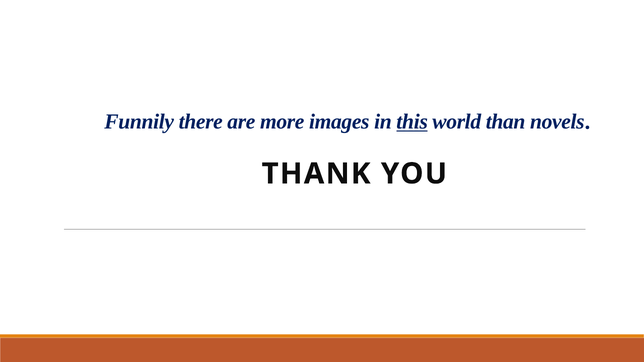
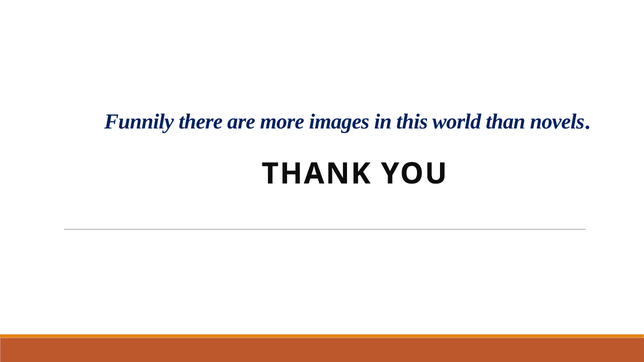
this underline: present -> none (412, 122)
